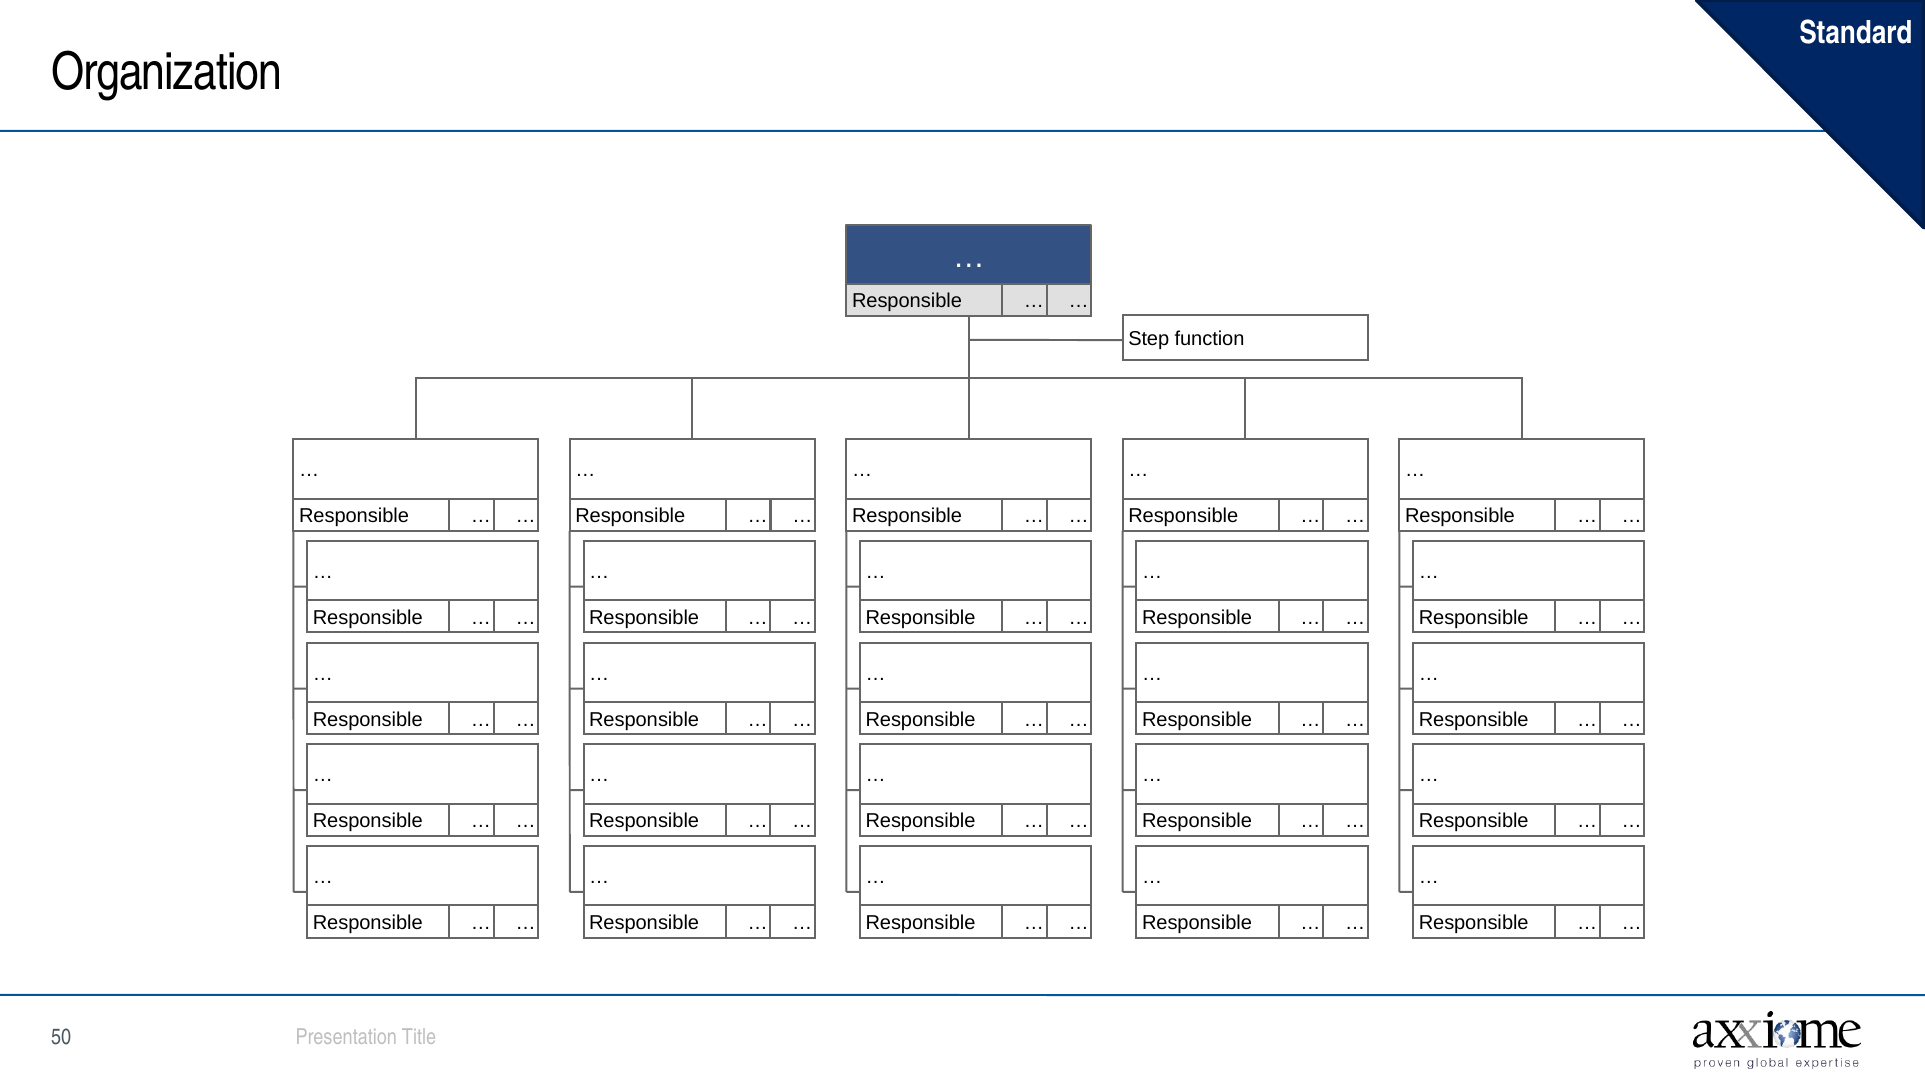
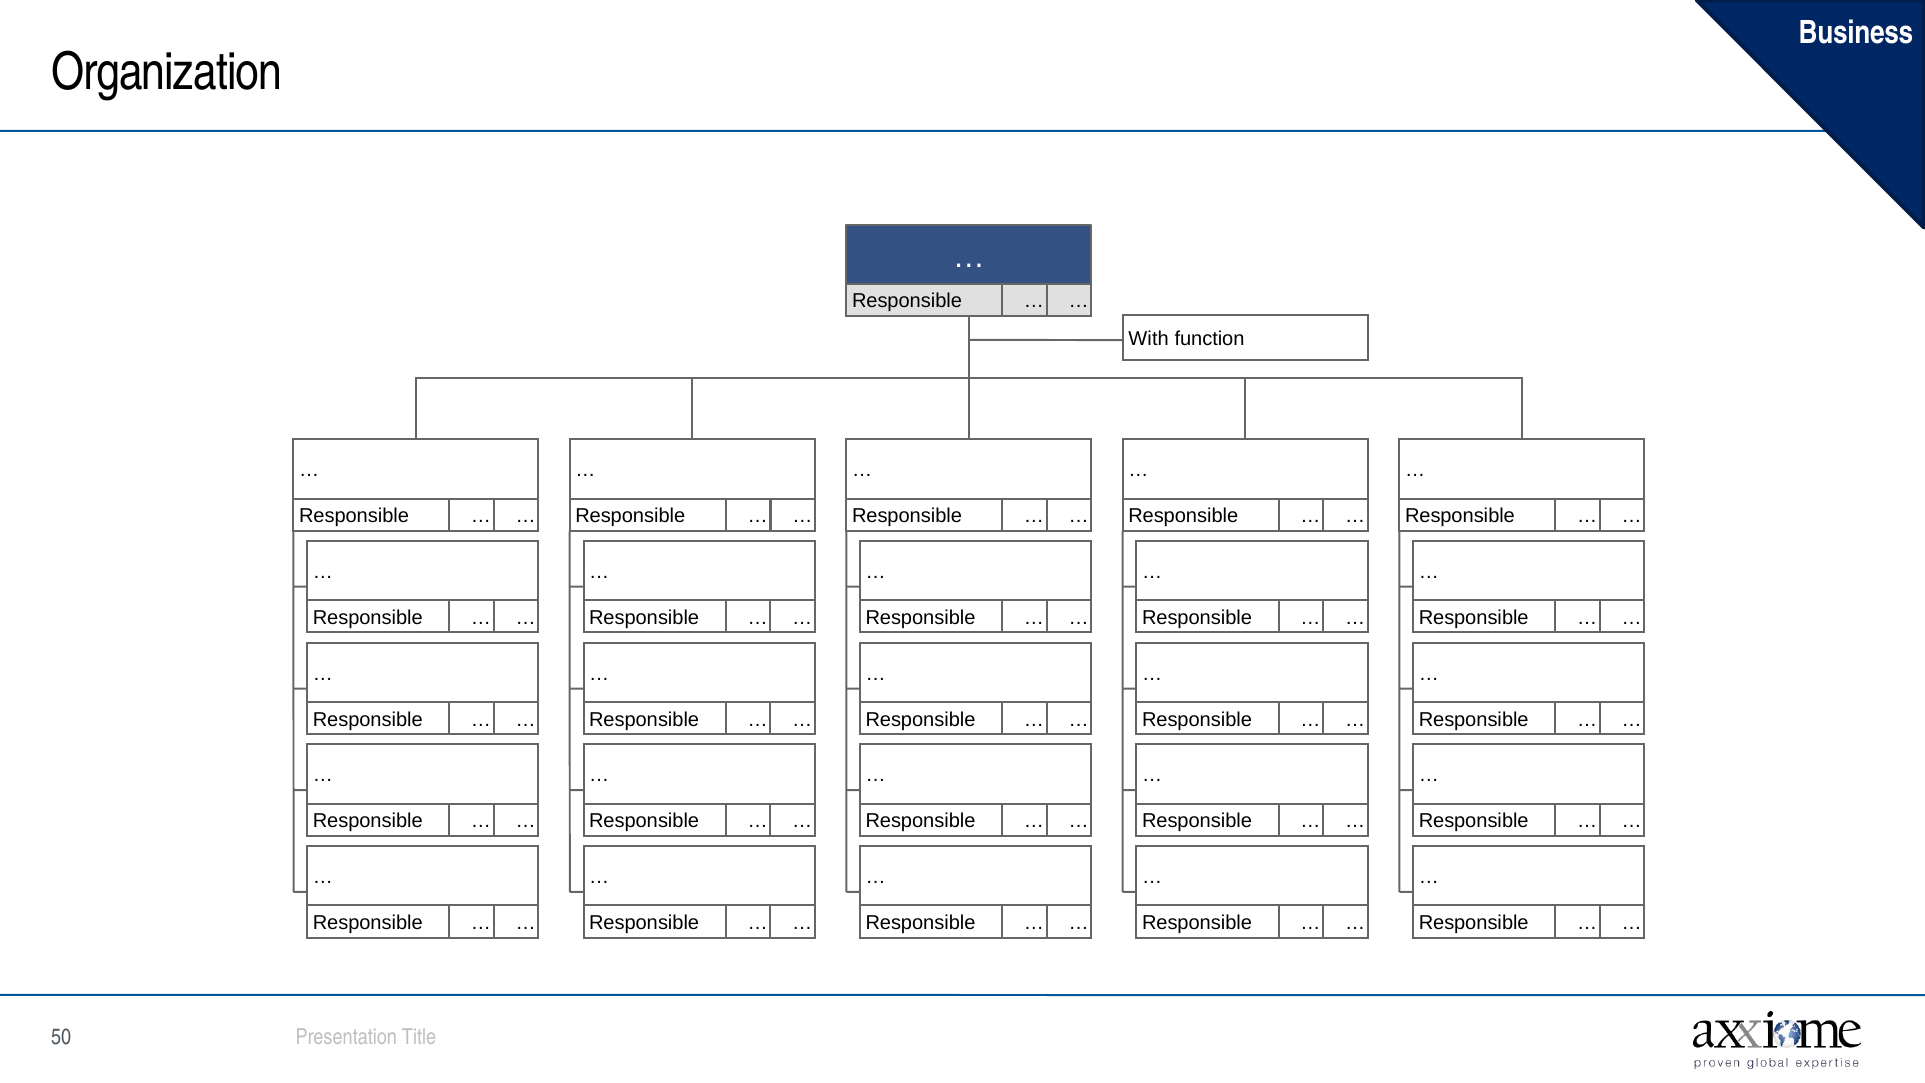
Standard: Standard -> Business (1856, 33)
Step: Step -> With (1149, 339)
